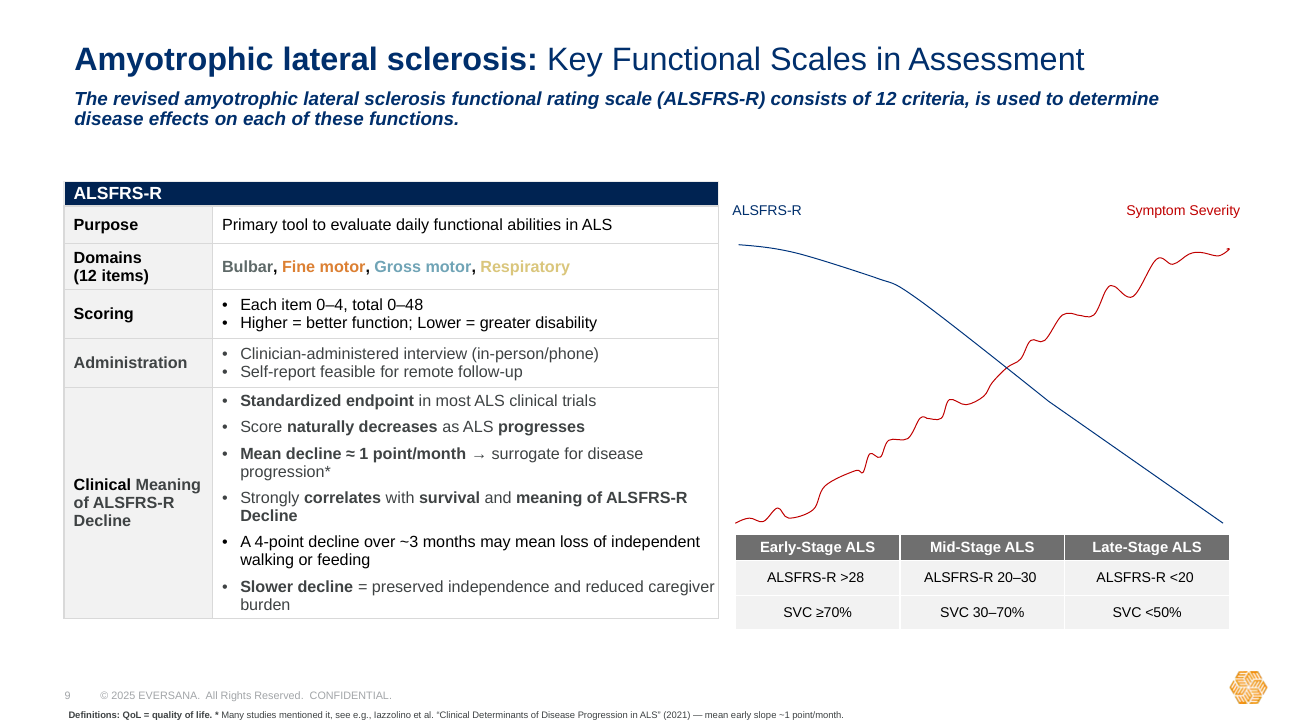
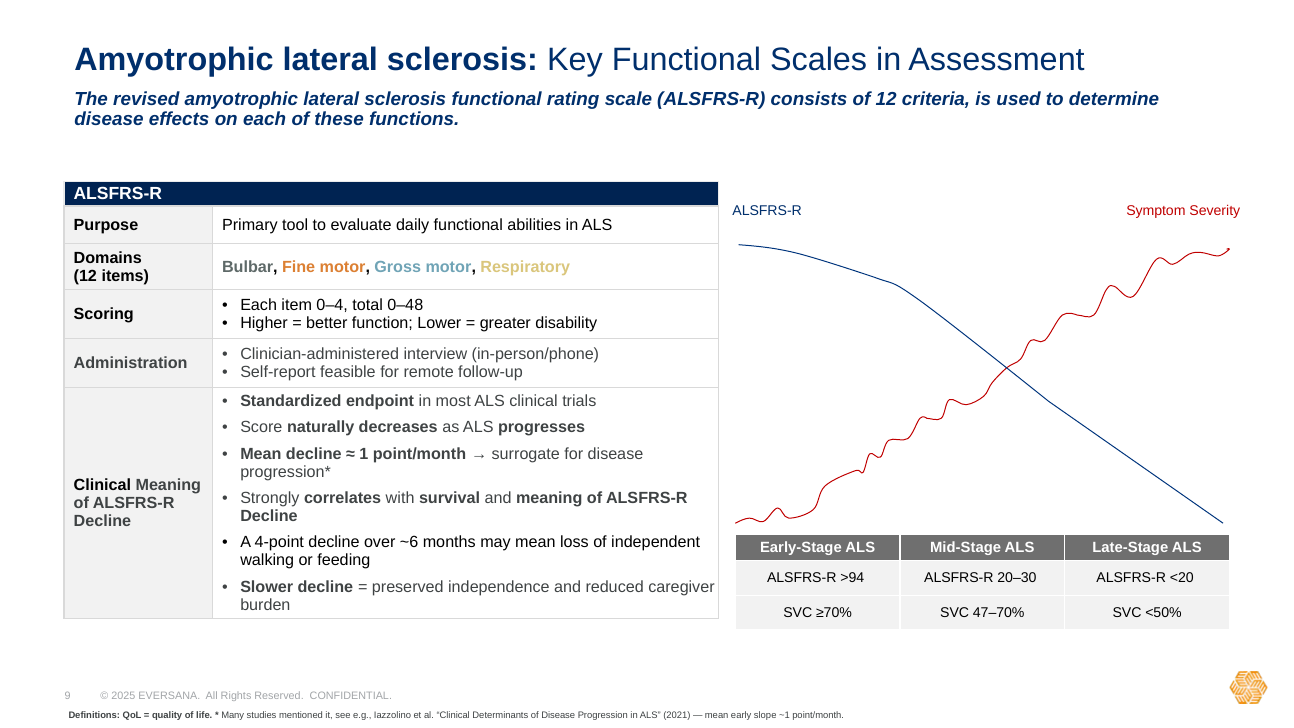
~3: ~3 -> ~6 (409, 542)
>28: >28 -> >94 (852, 578)
30–70%: 30–70% -> 47–70% (999, 613)
